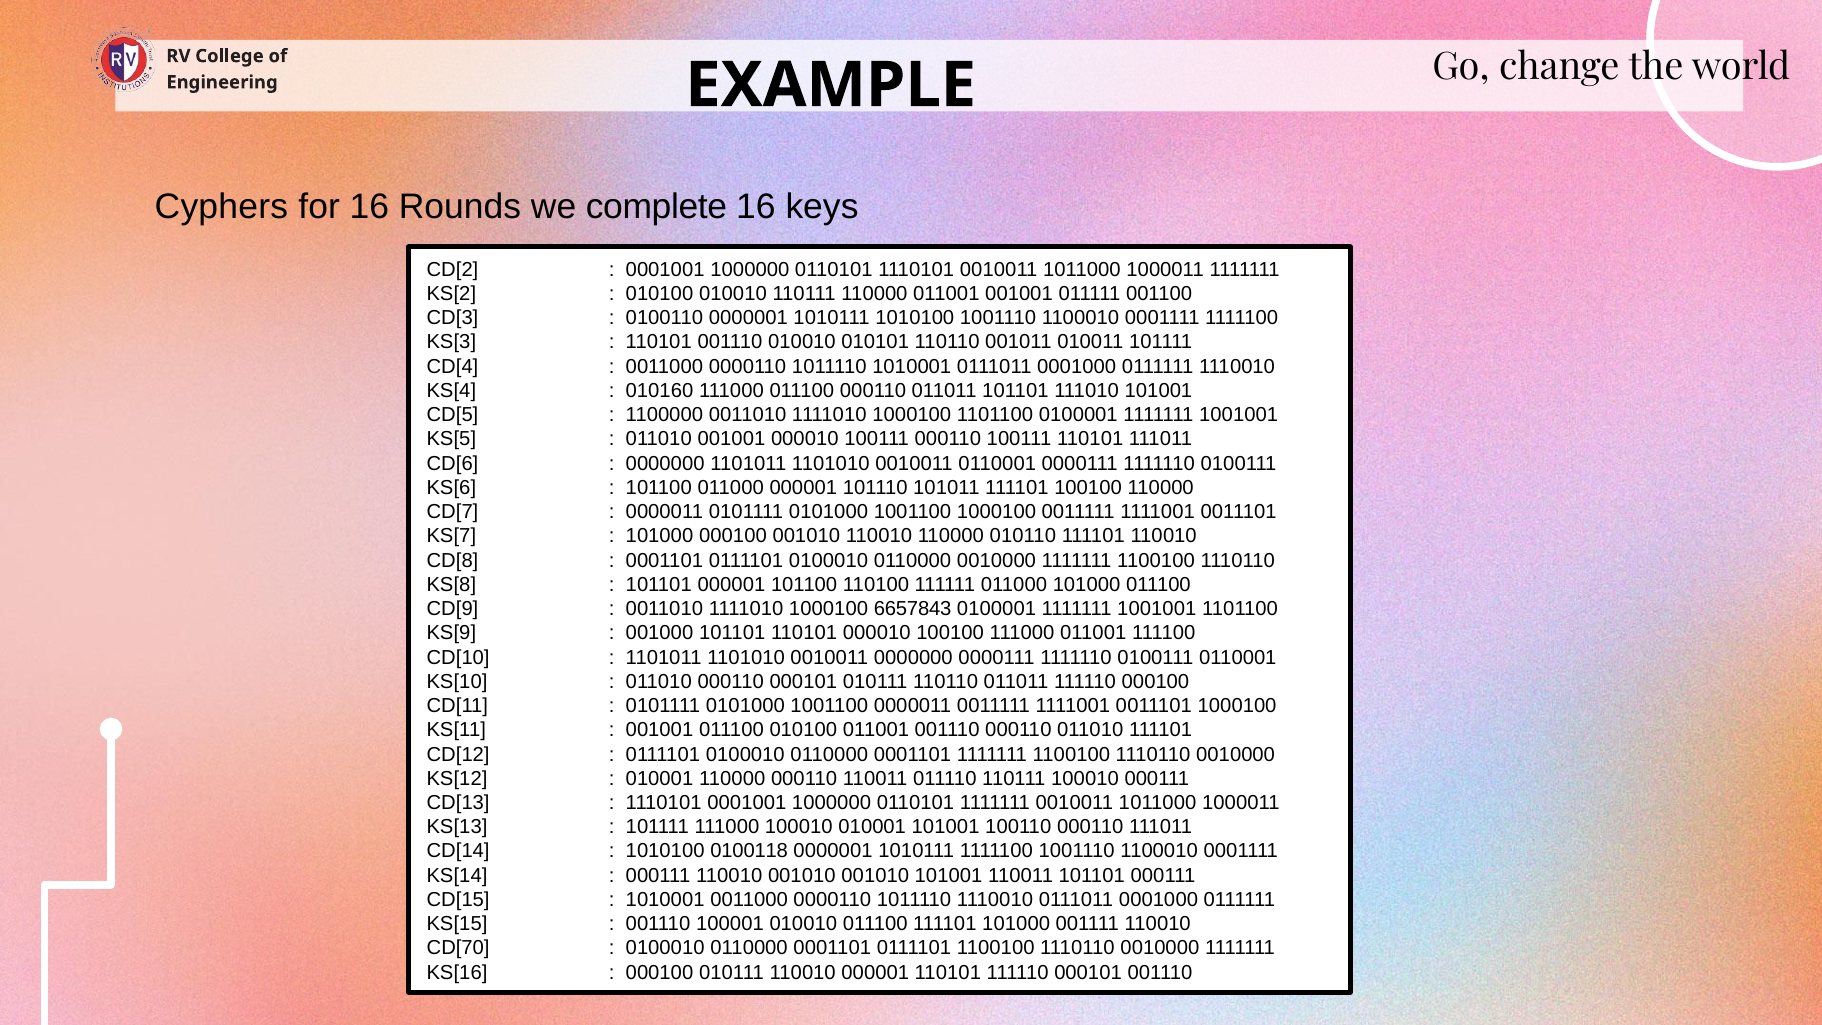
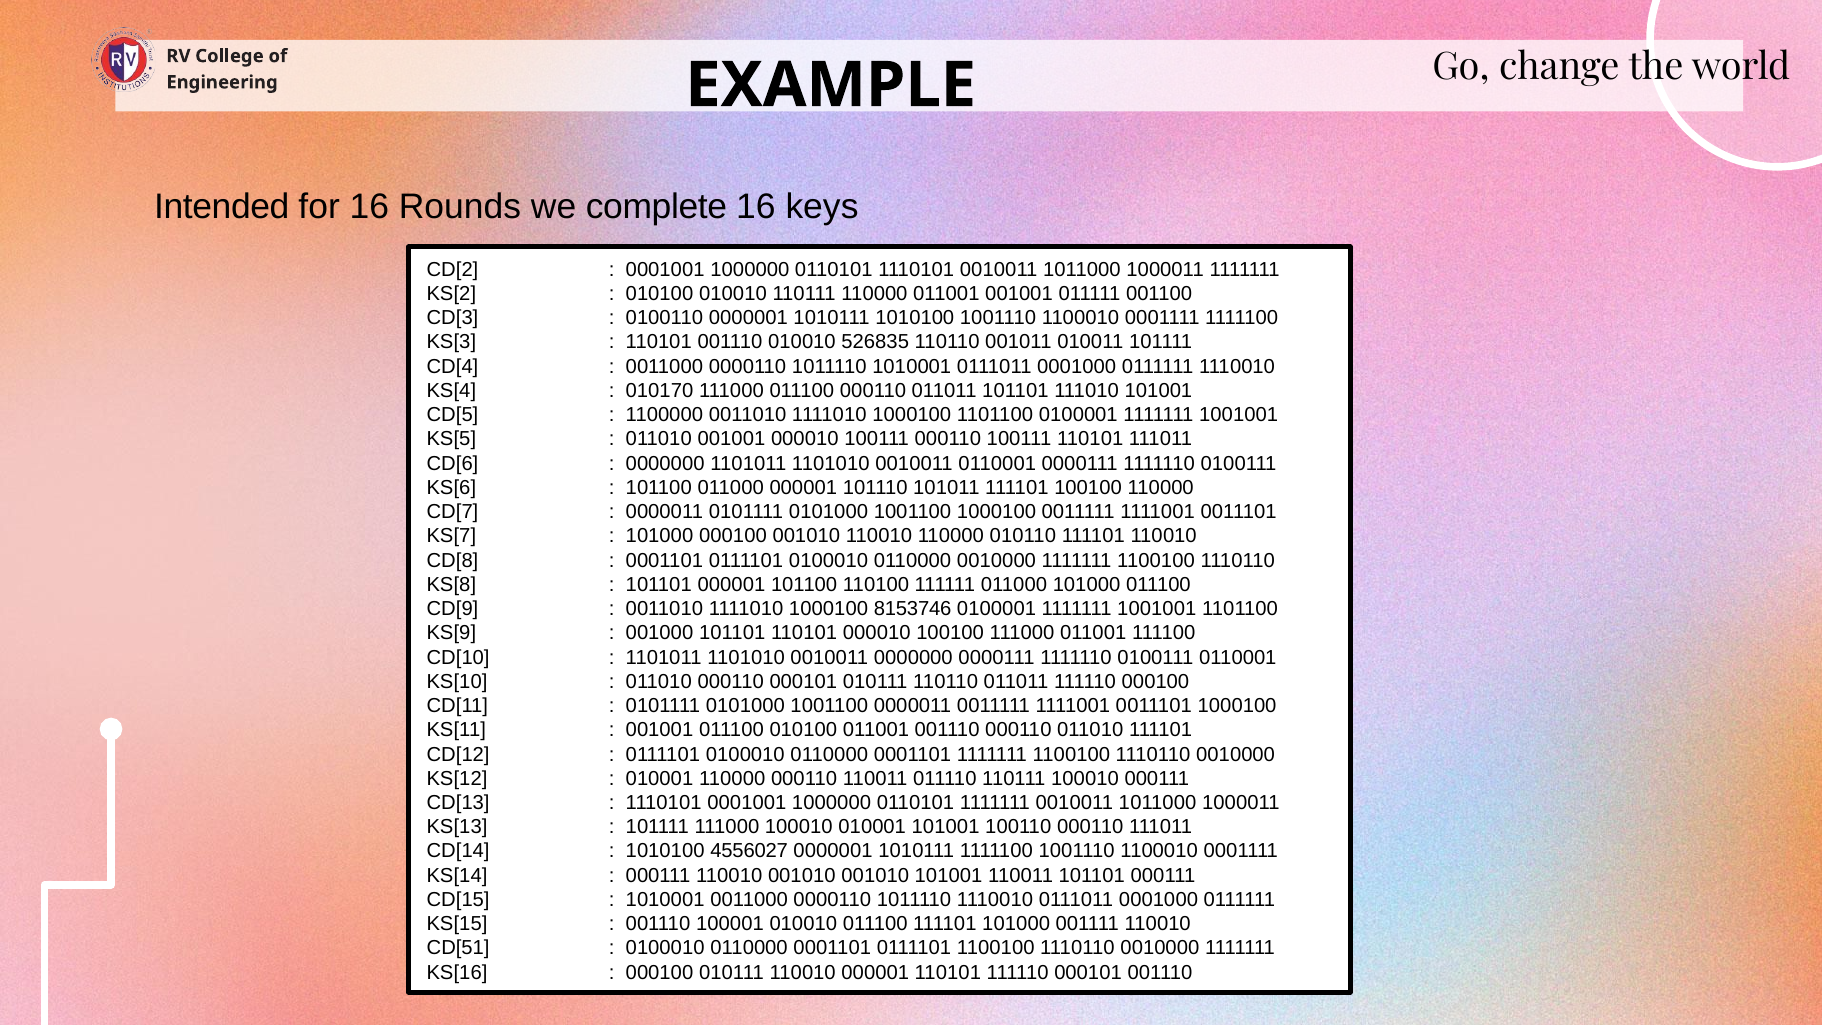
Cyphers: Cyphers -> Intended (222, 207)
010101: 010101 -> 526835 (875, 342)
010160: 010160 -> 010170 (659, 391)
6657843: 6657843 -> 8153746 (913, 609)
0100118: 0100118 -> 4556027 (749, 851)
CD[70: CD[70 -> CD[51 (458, 948)
